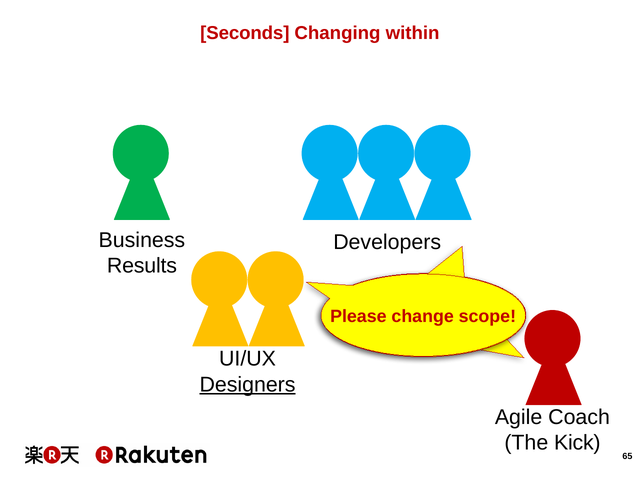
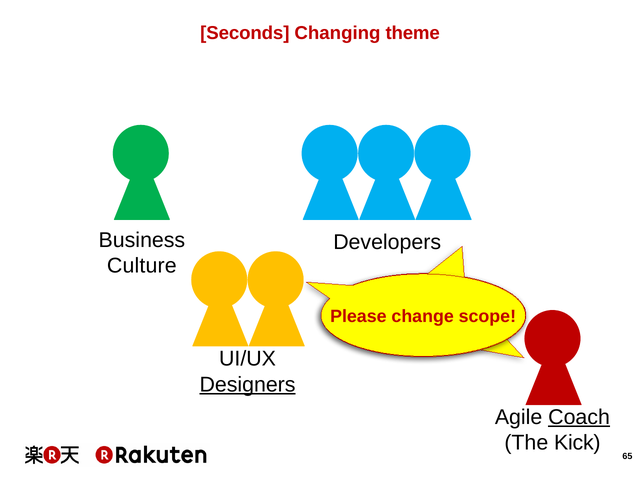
within: within -> theme (413, 33)
Results: Results -> Culture (142, 266)
Coach underline: none -> present (579, 417)
